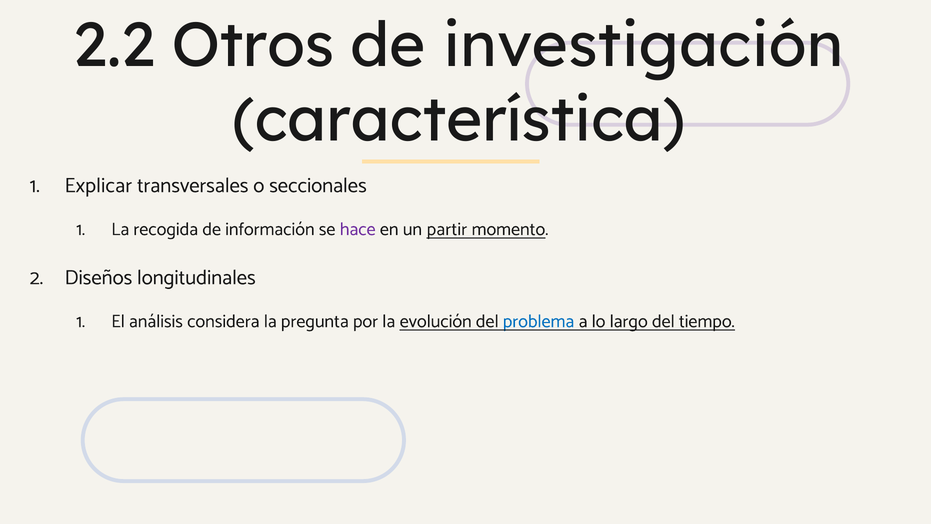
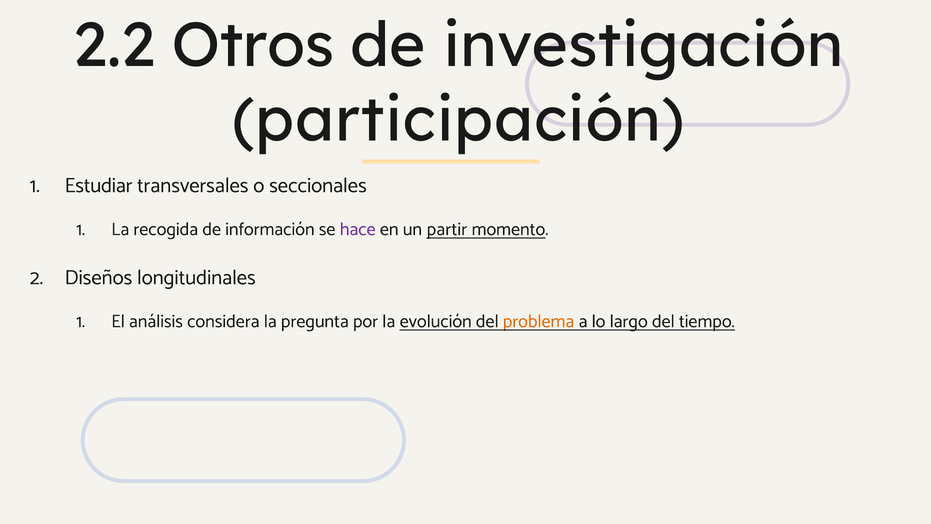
característica: característica -> participación (458, 120)
Explicar: Explicar -> Estudiar (99, 185)
problema colour: blue -> orange (539, 321)
